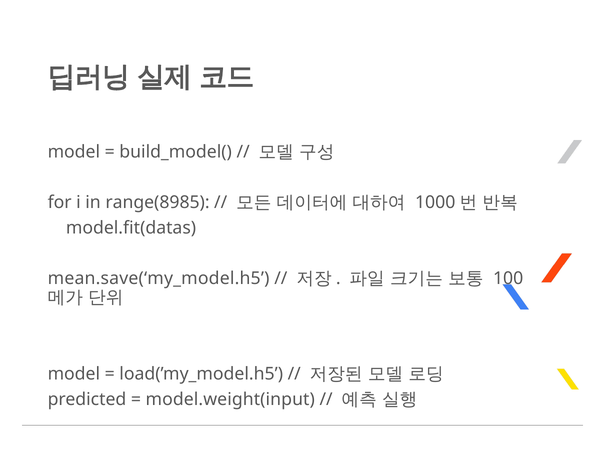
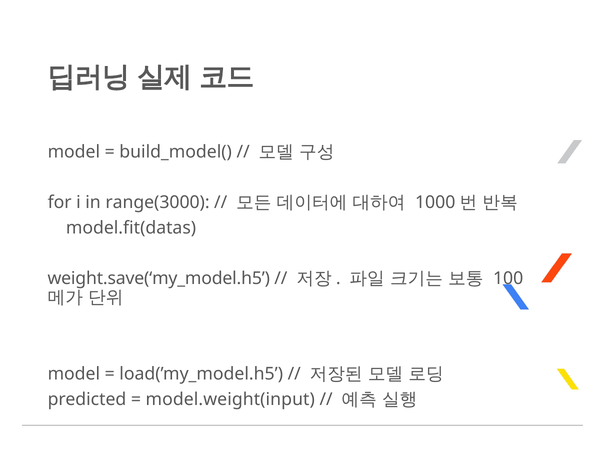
range(8985: range(8985 -> range(3000 (158, 202)
mean.save(‘my_model.h5: mean.save(‘my_model.h5 -> weight.save(‘my_model.h5 (159, 278)
